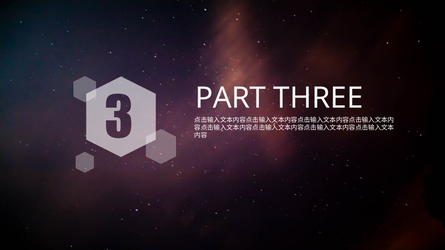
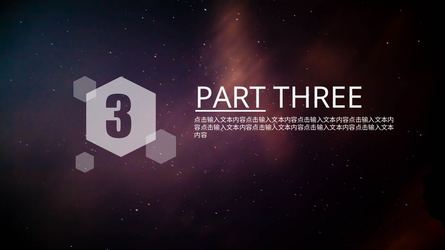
PART underline: none -> present (231, 98)
